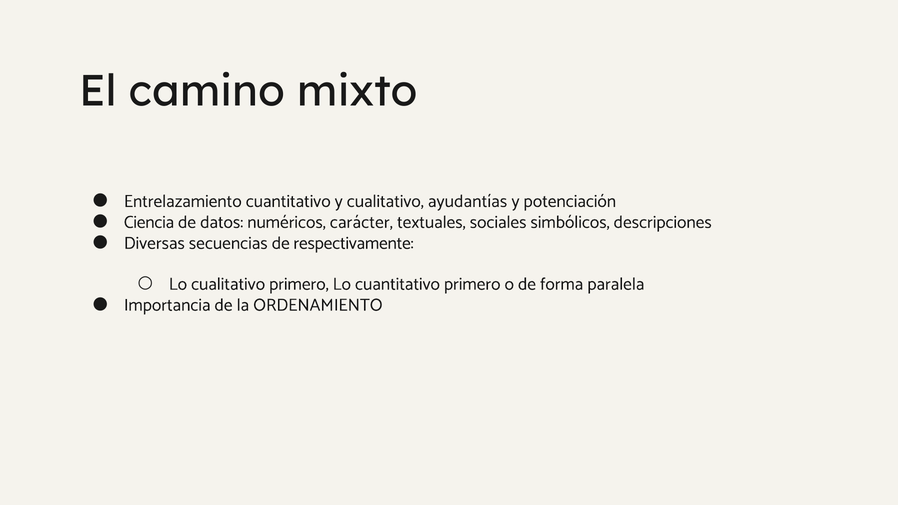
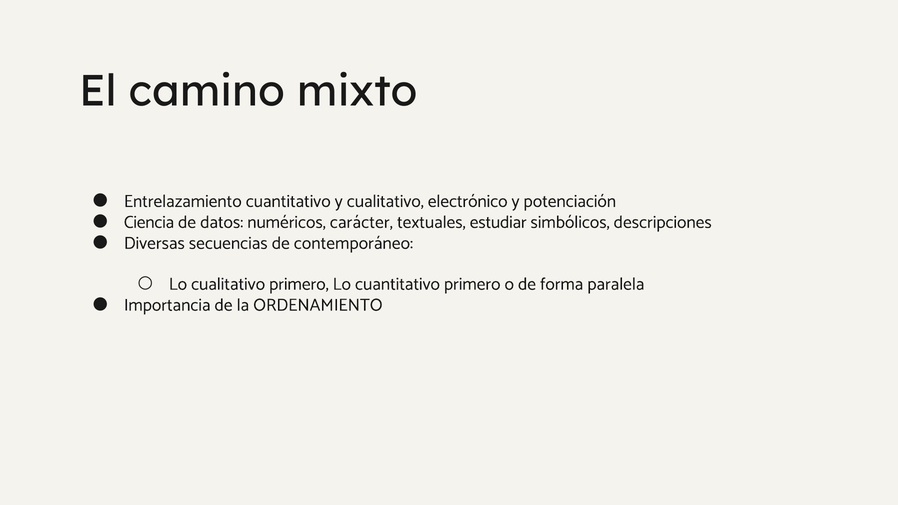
ayudantías: ayudantías -> electrónico (468, 201)
sociales: sociales -> estudiar (498, 222)
respectivamente: respectivamente -> contemporáneo (353, 243)
